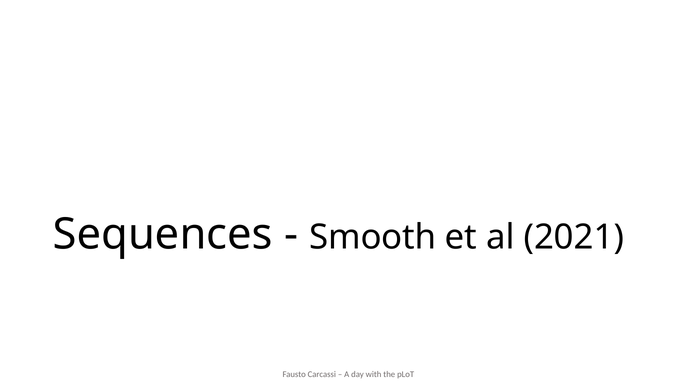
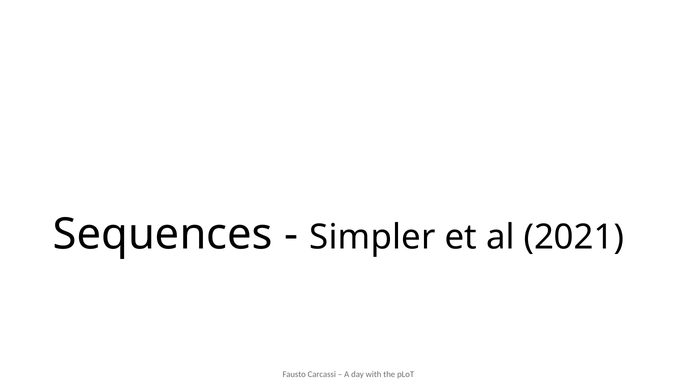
Smooth: Smooth -> Simpler (373, 237)
